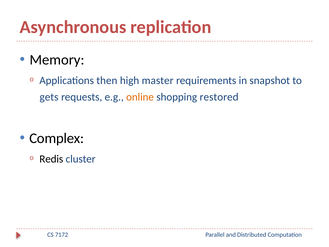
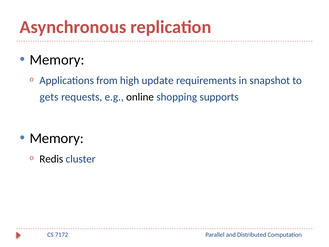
then: then -> from (107, 80)
master: master -> update (158, 80)
online colour: orange -> black (140, 97)
restored: restored -> supports (219, 97)
Complex: Complex -> Memory (57, 138)
